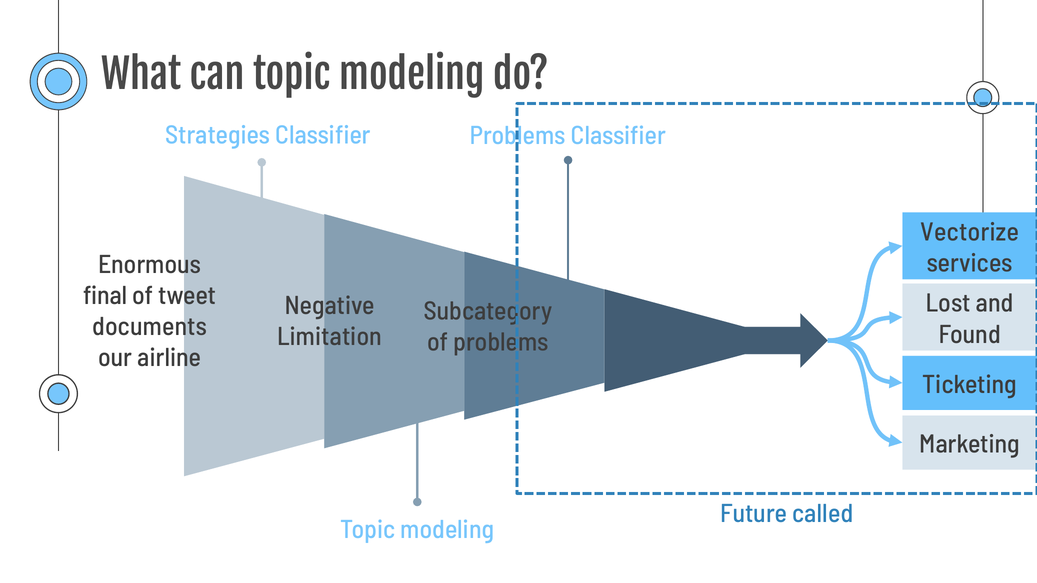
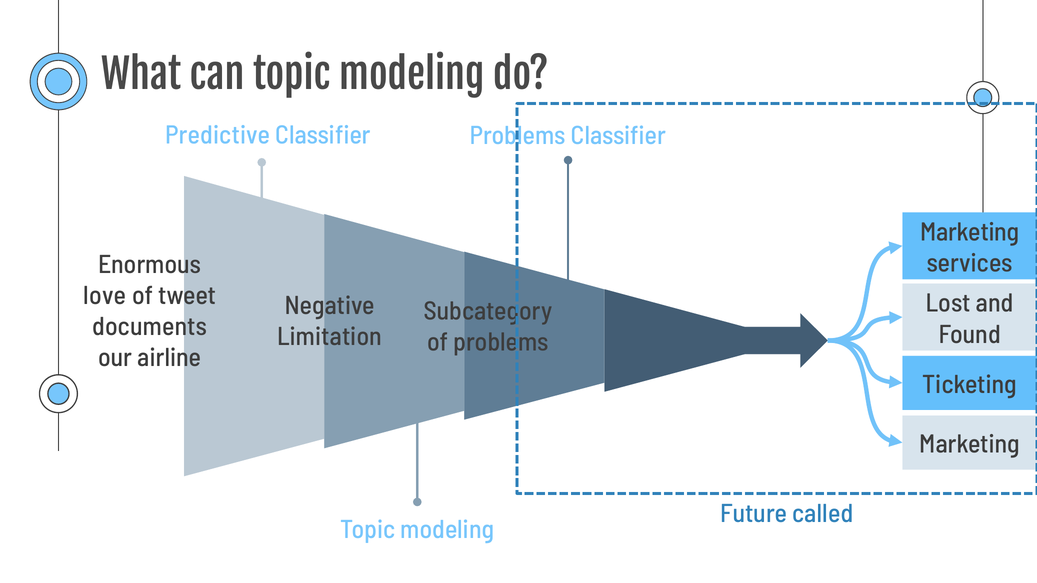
Strategies: Strategies -> Predictive (218, 135)
Vectorize: Vectorize -> Marketing (970, 232)
final: final -> love (105, 296)
